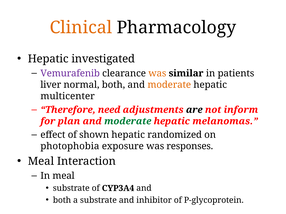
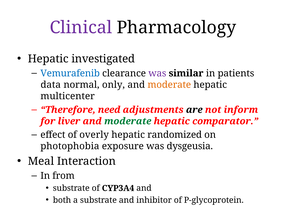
Clinical colour: orange -> purple (81, 28)
Vemurafenib colour: purple -> blue (70, 73)
was colour: orange -> purple (157, 73)
liver: liver -> data (51, 85)
normal both: both -> only (113, 85)
plan: plan -> liver (69, 121)
melanomas: melanomas -> comparator (225, 121)
shown: shown -> overly (94, 135)
responses: responses -> dysgeusia (190, 147)
In meal: meal -> from (64, 176)
